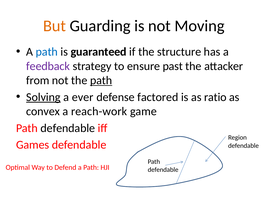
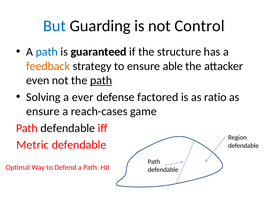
But colour: orange -> blue (55, 26)
Moving: Moving -> Control (200, 26)
feedback colour: purple -> orange (48, 66)
past: past -> able (173, 66)
from: from -> even (38, 80)
Solving underline: present -> none (43, 97)
convex: convex -> ensure (43, 111)
reach-work: reach-work -> reach-cases (99, 111)
Games: Games -> Metric (33, 145)
